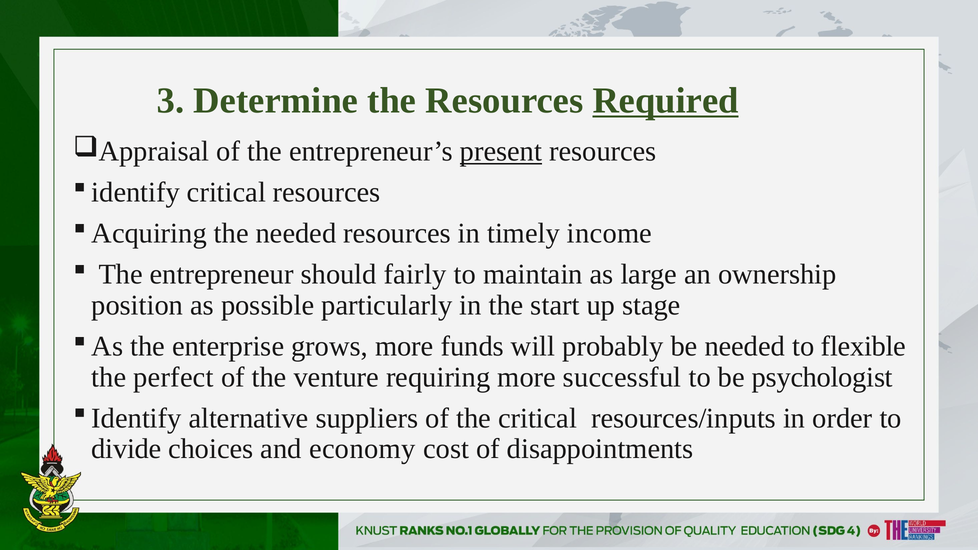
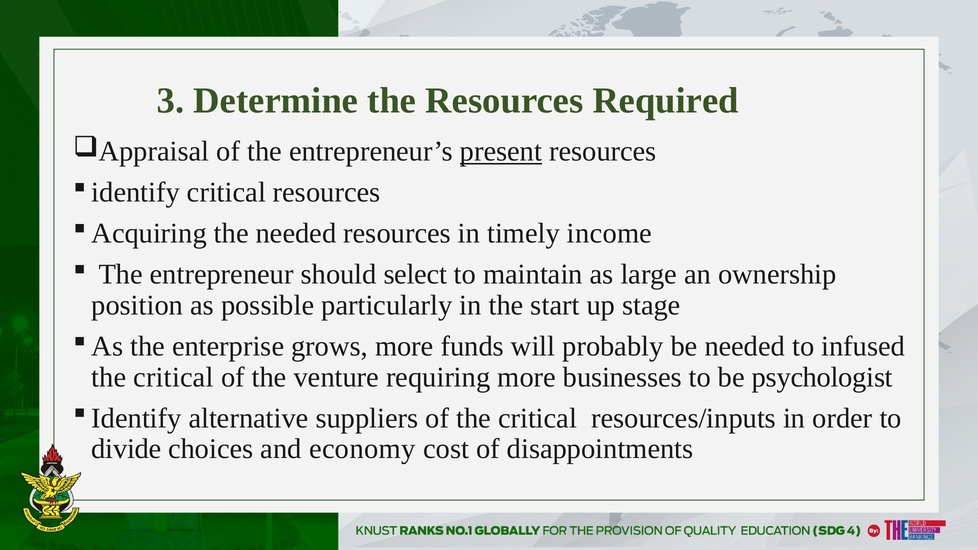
Required underline: present -> none (666, 101)
fairly: fairly -> select (415, 275)
flexible: flexible -> infused (863, 346)
perfect: perfect -> critical (173, 377)
successful: successful -> businesses (622, 377)
